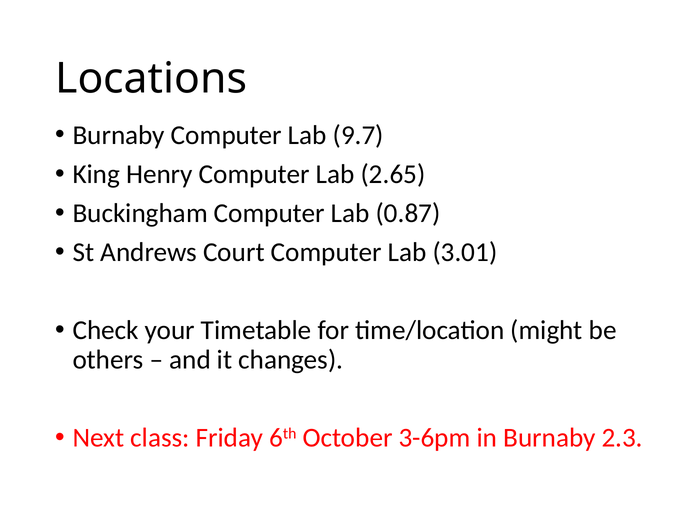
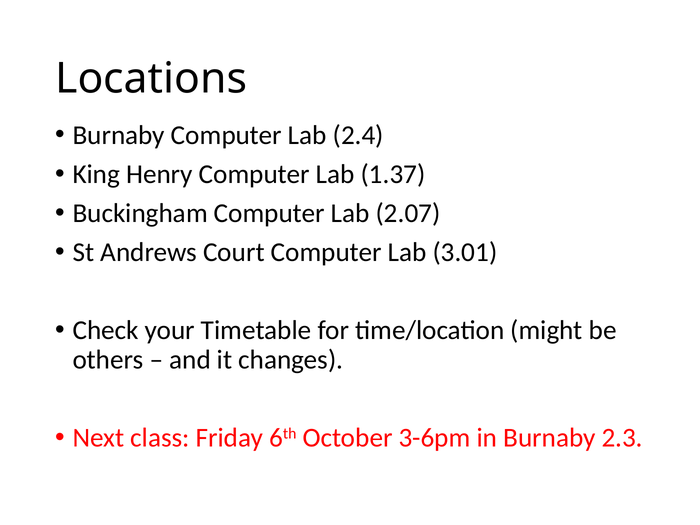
9.7: 9.7 -> 2.4 (358, 135)
2.65: 2.65 -> 1.37 (393, 174)
0.87: 0.87 -> 2.07 (408, 213)
